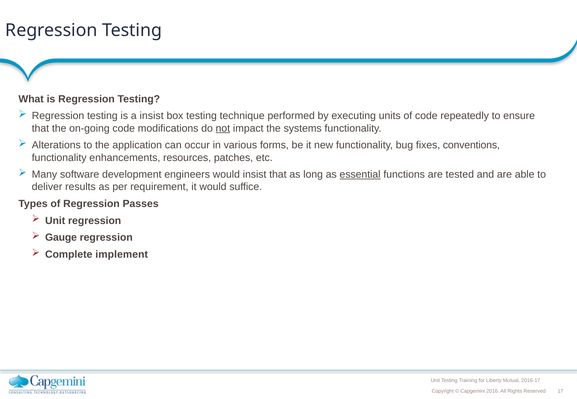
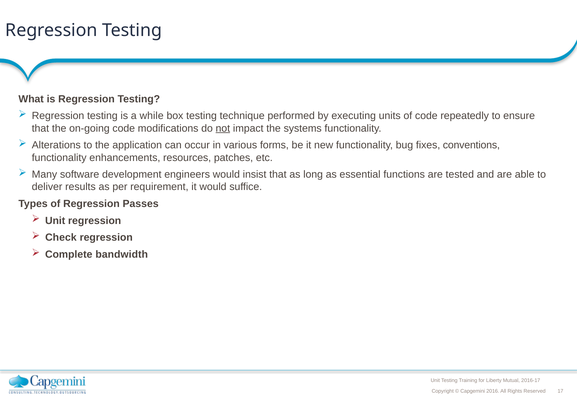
a insist: insist -> while (152, 116)
essential underline: present -> none (360, 175)
Gauge: Gauge -> Check (61, 238)
implement: implement -> bandwidth (122, 255)
